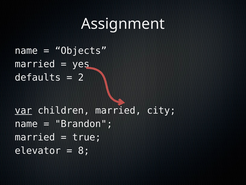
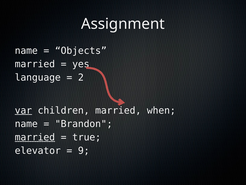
defaults: defaults -> language (38, 77)
city: city -> when (161, 110)
married underline: none -> present (35, 137)
8: 8 -> 9 (84, 150)
